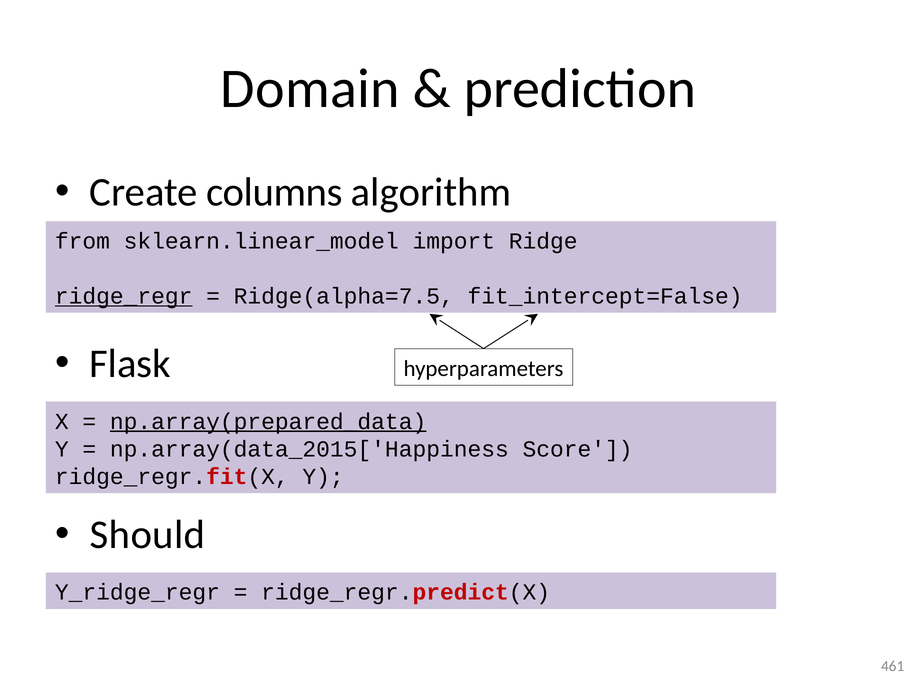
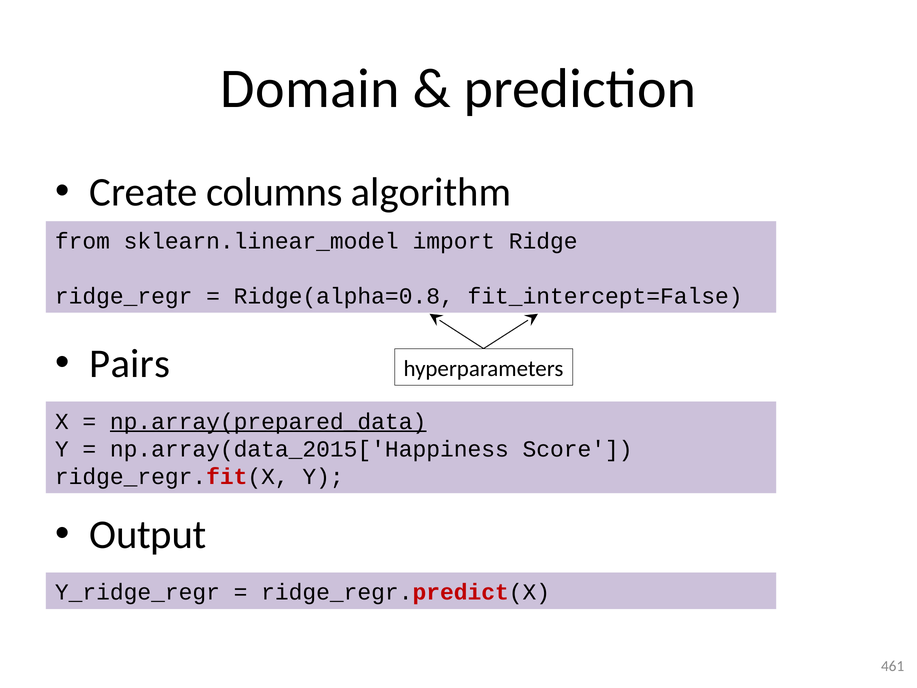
ridge_regr underline: present -> none (124, 296)
Ridge(alpha=7.5: Ridge(alpha=7.5 -> Ridge(alpha=0.8 (344, 296)
Flask: Flask -> Pairs (130, 364)
Should: Should -> Output (148, 535)
